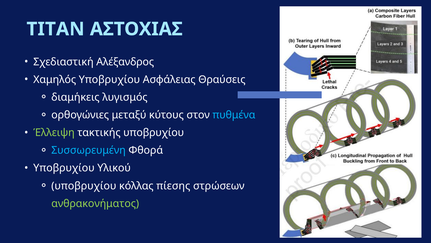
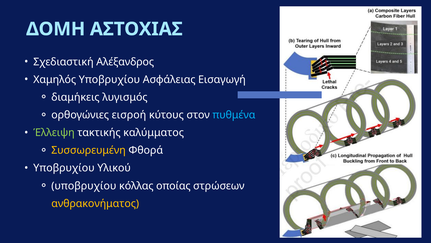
TITAN: TITAN -> ΔΟΜΗ (56, 29)
Θραύσεις: Θραύσεις -> Εισαγωγή (222, 79)
μεταξύ: μεταξύ -> εισροή (129, 115)
τακτικής υποβρυχίου: υποβρυχίου -> καλύμματος (154, 132)
Συσσωρευμένη colour: light blue -> yellow (89, 150)
πίεσης: πίεσης -> οποίας (173, 185)
ανθρακονήματος colour: light green -> yellow (95, 203)
